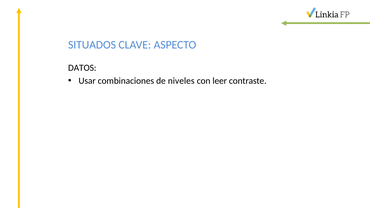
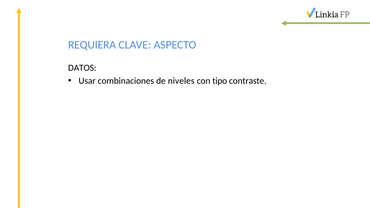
SITUADOS: SITUADOS -> REQUIERA (92, 45)
leer: leer -> tipo (220, 81)
